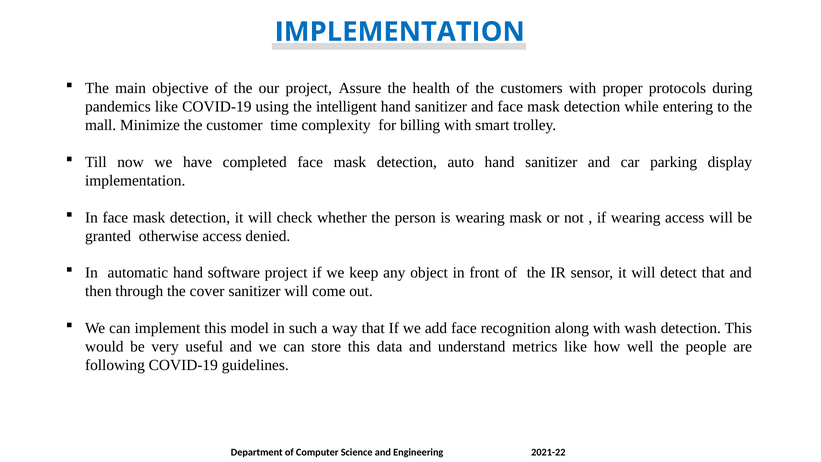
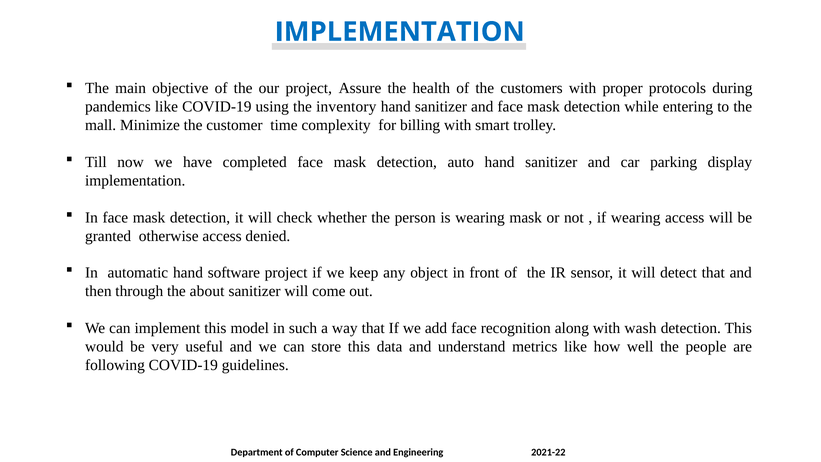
intelligent: intelligent -> inventory (346, 107)
cover: cover -> about (207, 291)
